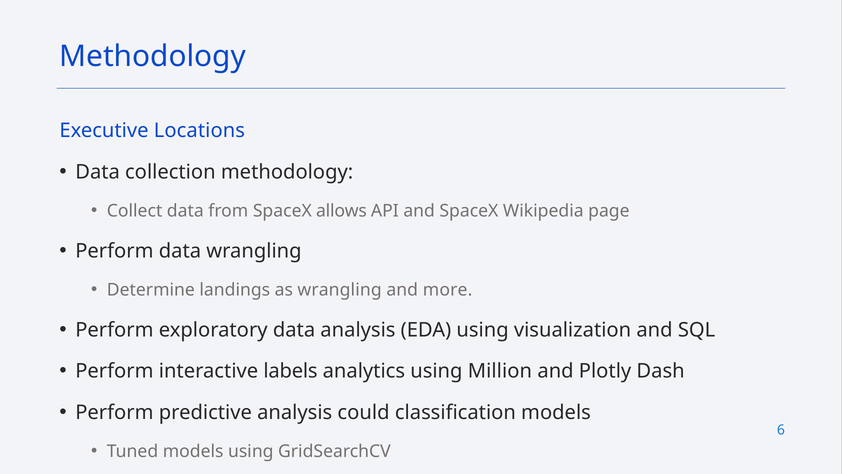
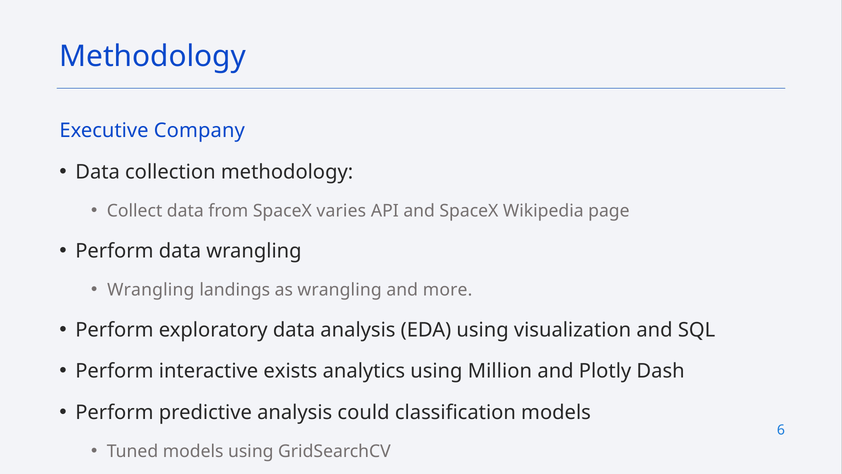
Locations: Locations -> Company (199, 131)
allows: allows -> varies (341, 211)
Determine: Determine -> Wrangling (151, 290)
labels: labels -> exists (290, 371)
